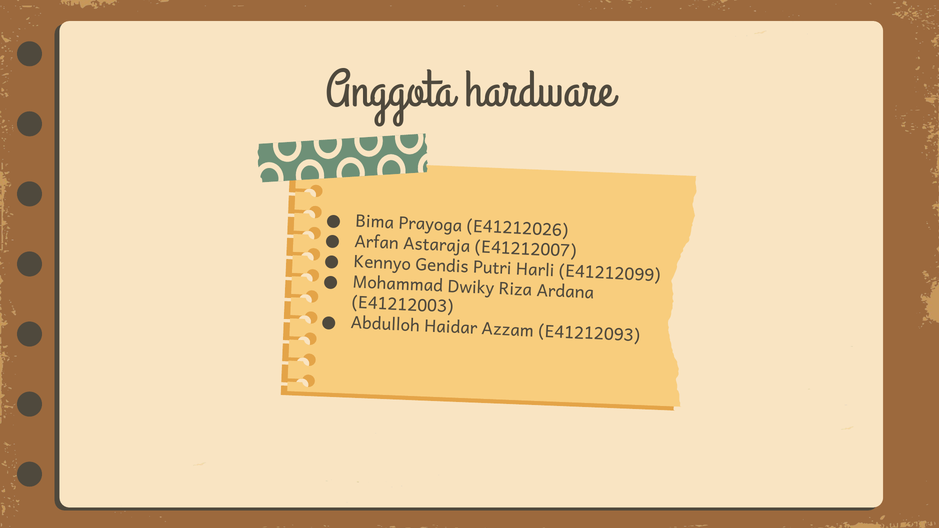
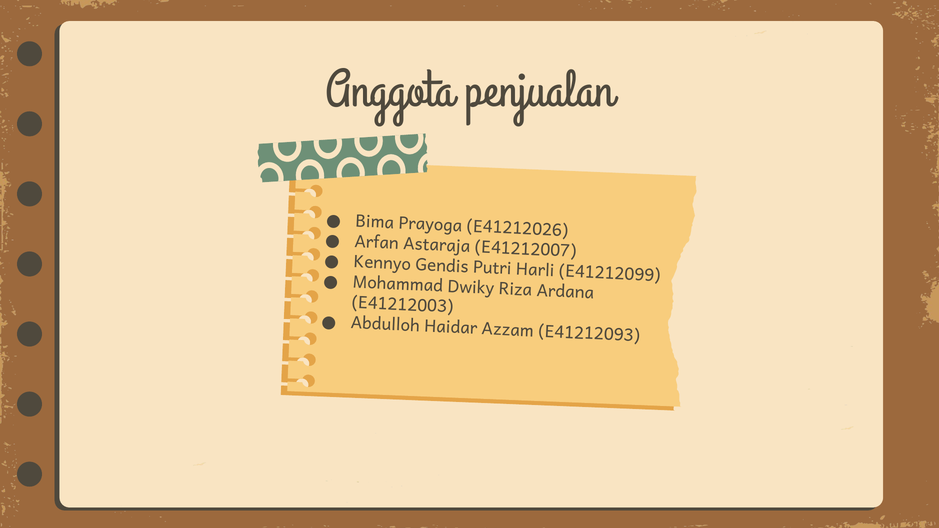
hardware: hardware -> penjualan (539, 88)
